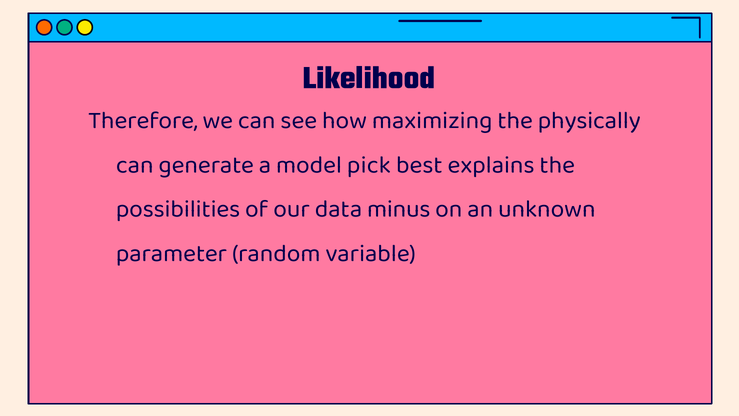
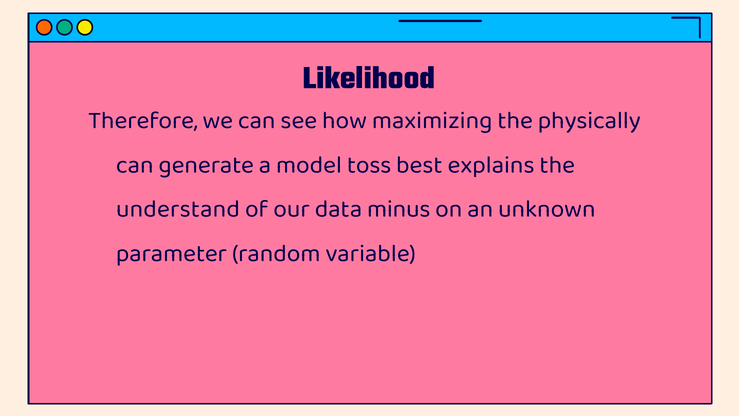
pick: pick -> toss (369, 164)
possibilities: possibilities -> understand (178, 209)
